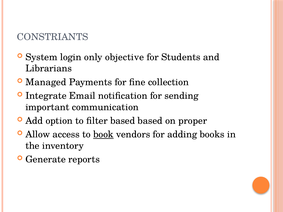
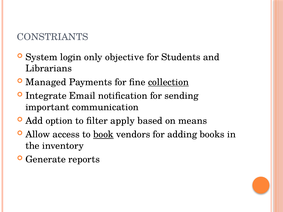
collection underline: none -> present (168, 82)
filter based: based -> apply (123, 121)
proper: proper -> means (193, 121)
